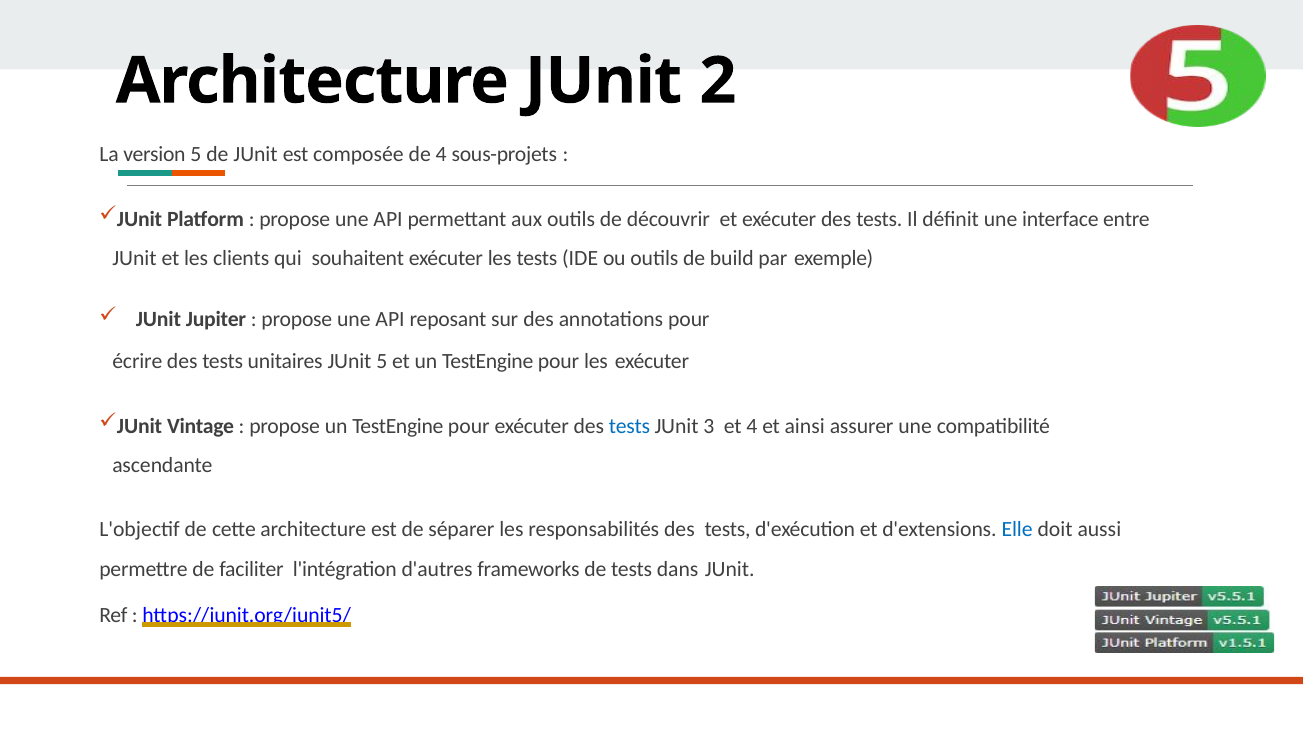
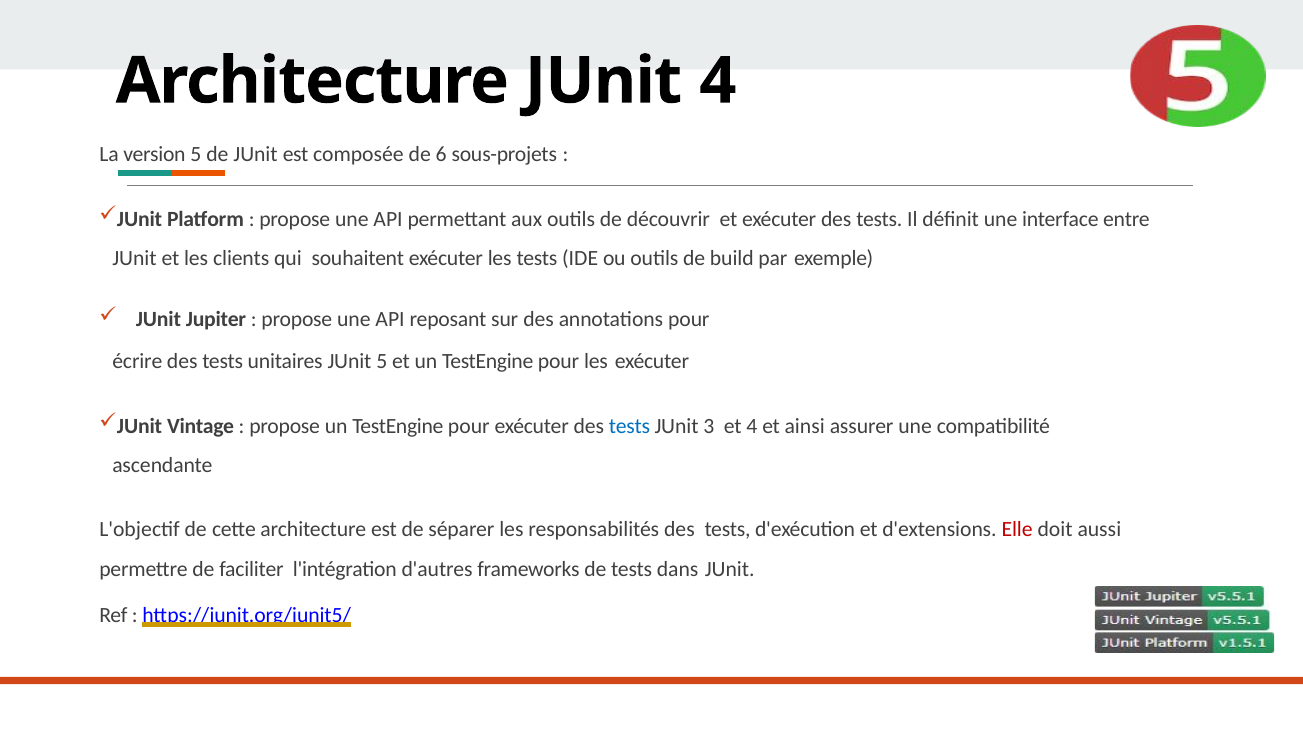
JUnit 2: 2 -> 4 (718, 81)
de 4: 4 -> 6 (441, 154)
Elle colour: blue -> red (1017, 530)
